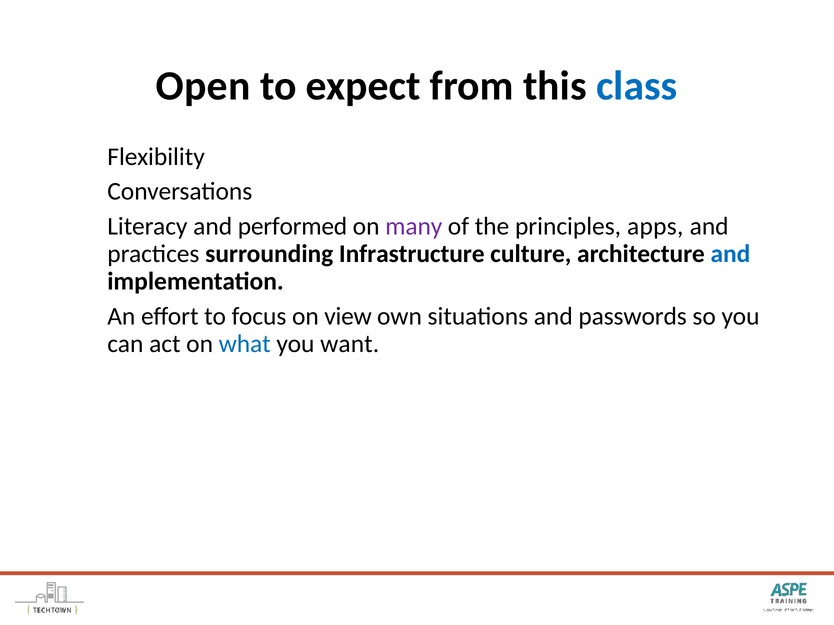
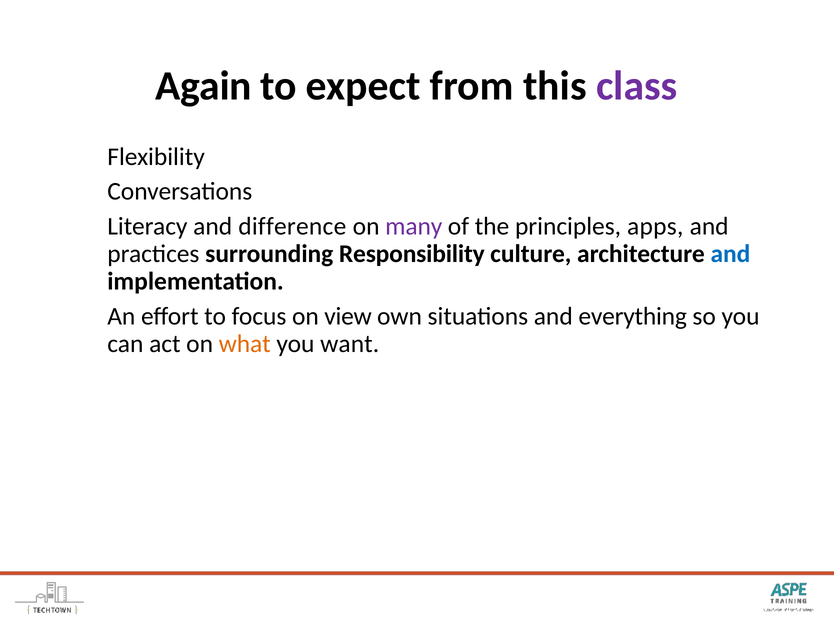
Open: Open -> Again (203, 86)
class colour: blue -> purple (637, 86)
performed: performed -> difference (292, 227)
Infrastructure: Infrastructure -> Responsibility (412, 254)
passwords: passwords -> everything (633, 317)
what colour: blue -> orange (245, 344)
